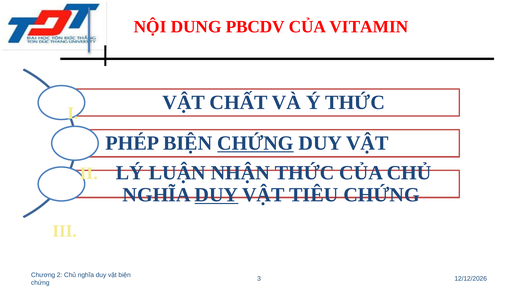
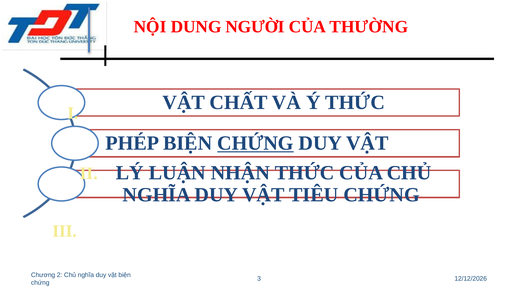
PBCDV: PBCDV -> NGƯỜI (255, 27)
VITAMIN: VITAMIN -> THƯỜNG (369, 27)
DUY underline: present -> none (216, 194)
